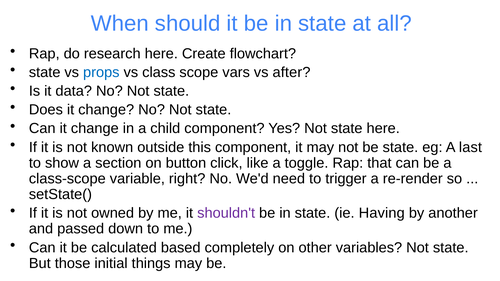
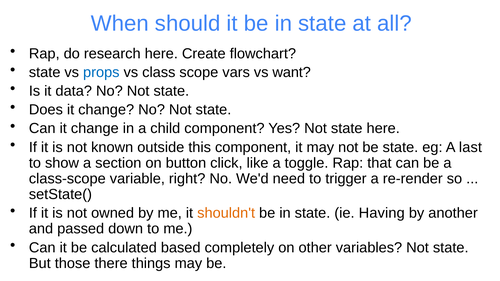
after: after -> want (292, 72)
shouldn't colour: purple -> orange (226, 213)
initial: initial -> there (111, 264)
